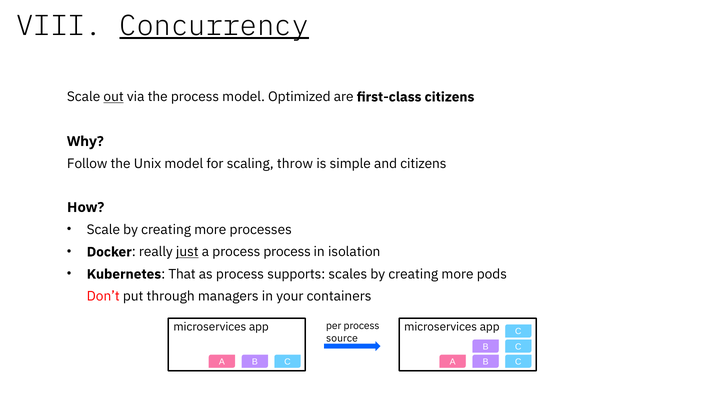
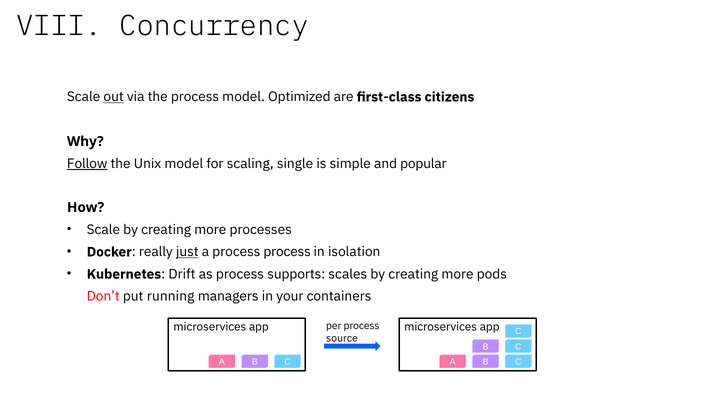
Concurrency underline: present -> none (214, 26)
Follow underline: none -> present (87, 164)
throw: throw -> single (295, 164)
and citizens: citizens -> popular (423, 164)
That: That -> Drift (182, 274)
through: through -> running (171, 296)
